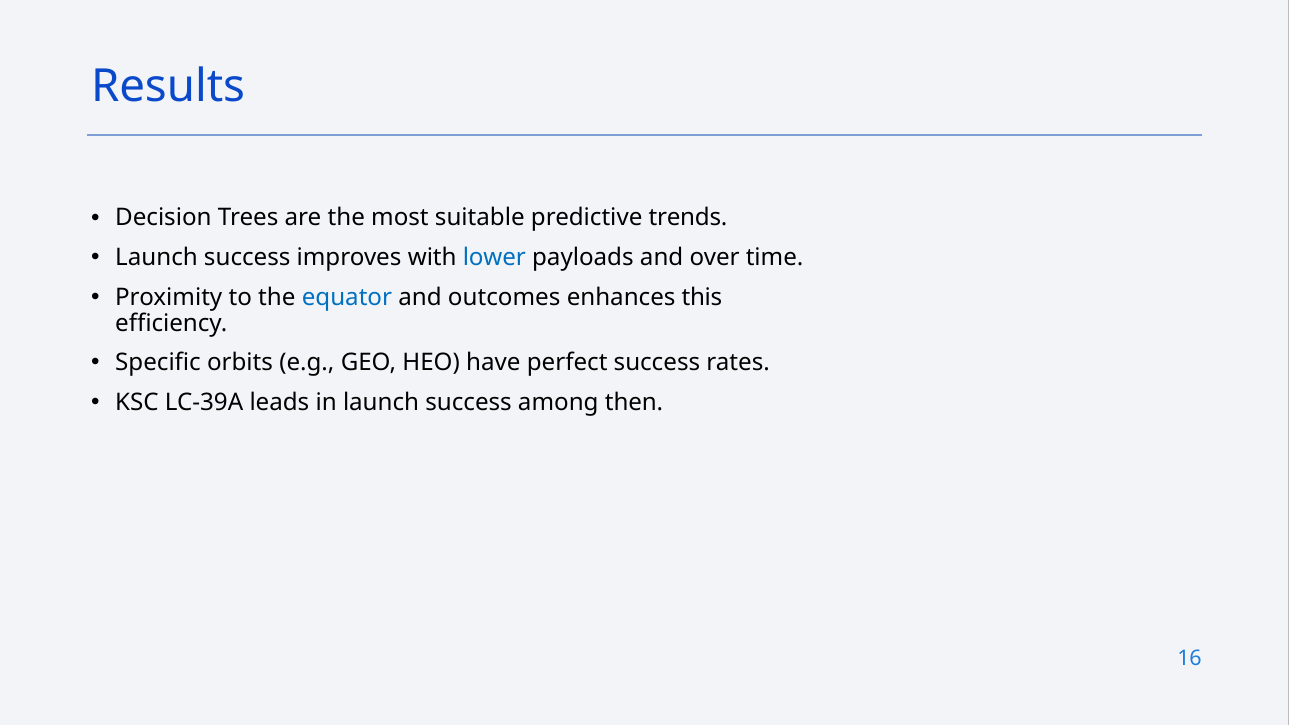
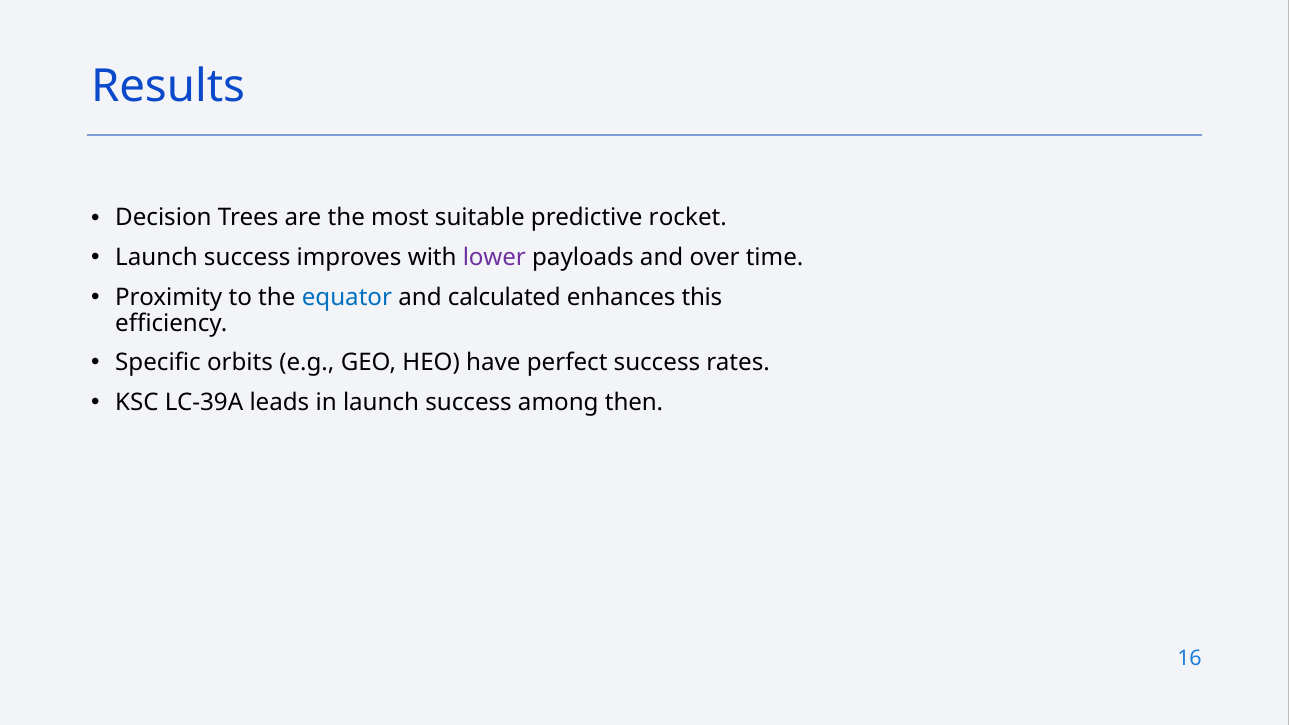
trends: trends -> rocket (688, 218)
lower colour: blue -> purple (494, 258)
outcomes: outcomes -> calculated (504, 297)
